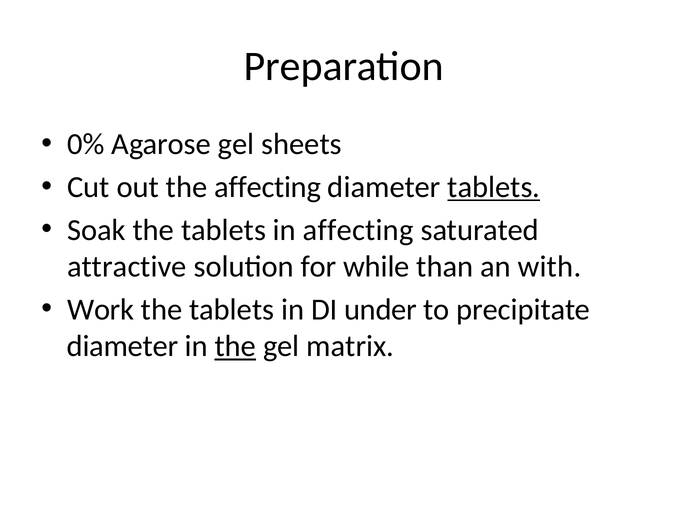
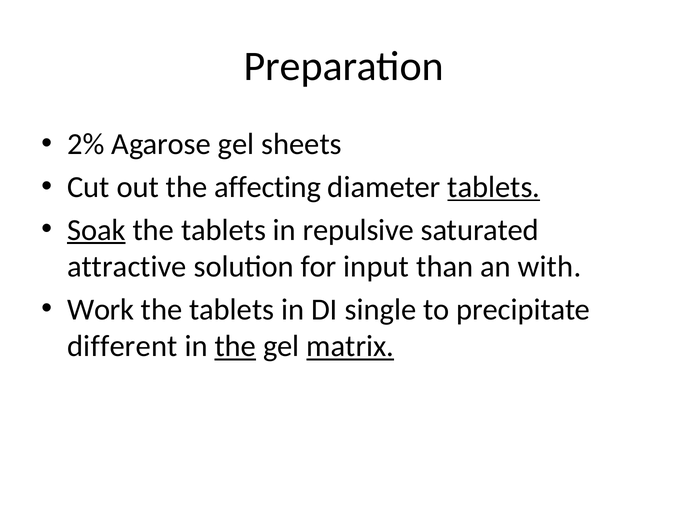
0%: 0% -> 2% (86, 144)
Soak underline: none -> present (96, 230)
in affecting: affecting -> repulsive (358, 230)
while: while -> input (376, 267)
under: under -> single (380, 310)
diameter: diameter -> different (122, 346)
matrix underline: none -> present (350, 346)
